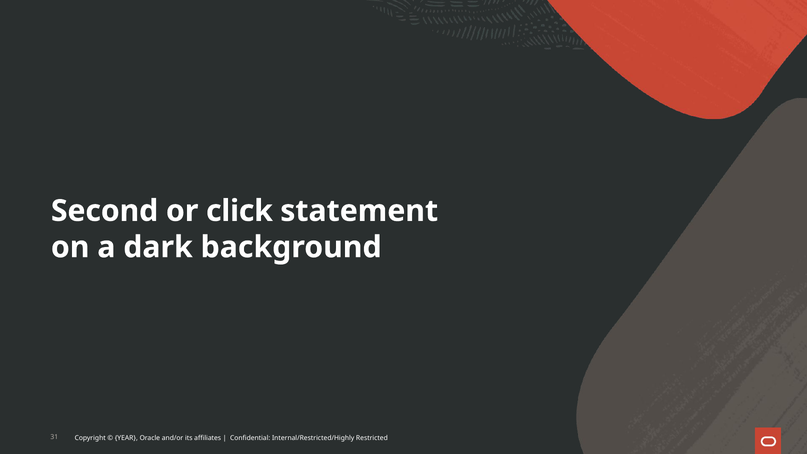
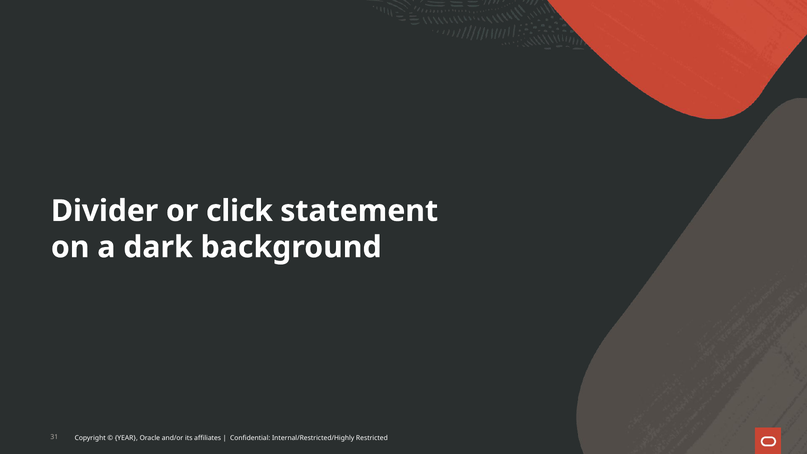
Second: Second -> Divider (105, 211)
